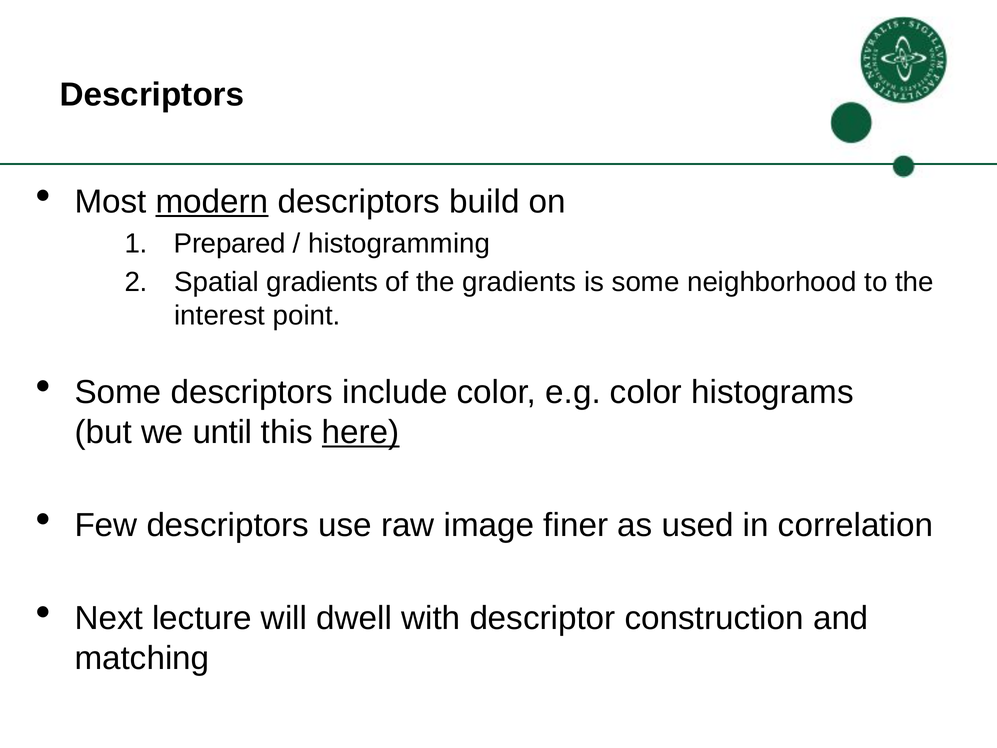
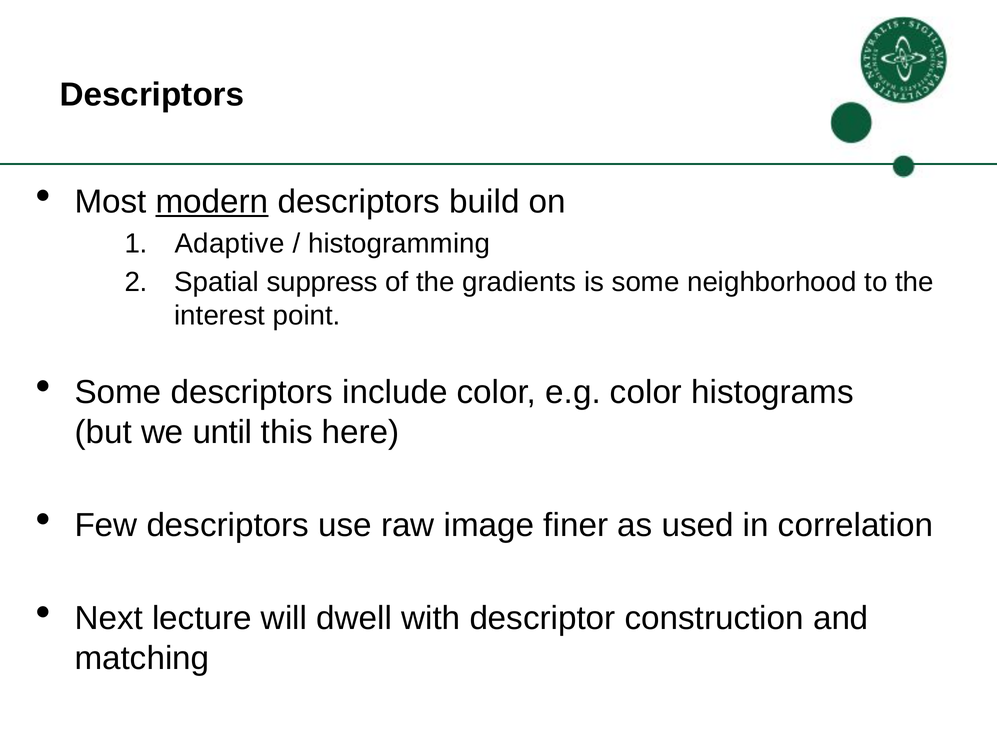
Prepared: Prepared -> Adaptive (230, 243)
Spatial gradients: gradients -> suppress (322, 282)
here underline: present -> none (361, 432)
